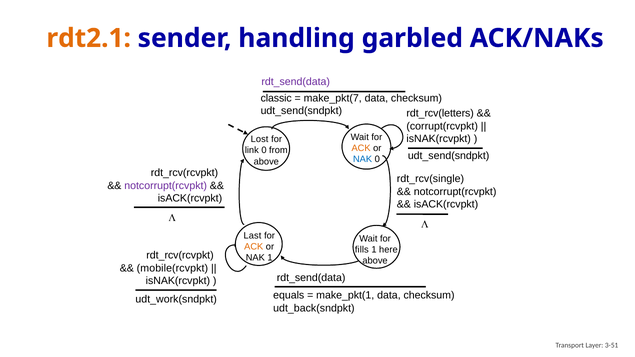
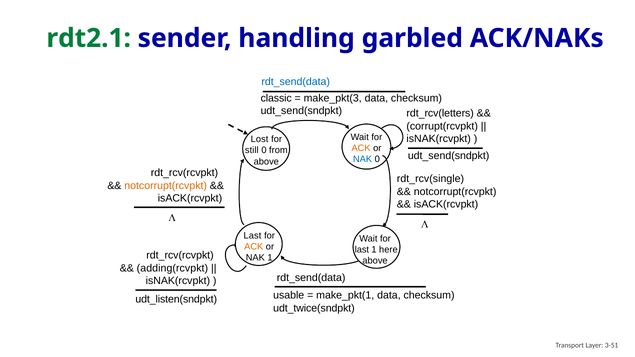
rdt2.1 colour: orange -> green (89, 38)
rdt_send(data colour: purple -> blue (296, 82)
make_pkt(7: make_pkt(7 -> make_pkt(3 (333, 98)
link: link -> still (252, 150)
notcorrupt(rcvpkt colour: purple -> orange (166, 186)
fills: fills -> last (362, 250)
mobile(rcvpkt: mobile(rcvpkt -> adding(rcvpkt (172, 268)
equals: equals -> usable (289, 296)
udt_work(sndpkt: udt_work(sndpkt -> udt_listen(sndpkt (176, 299)
udt_back(sndpkt: udt_back(sndpkt -> udt_twice(sndpkt (314, 308)
